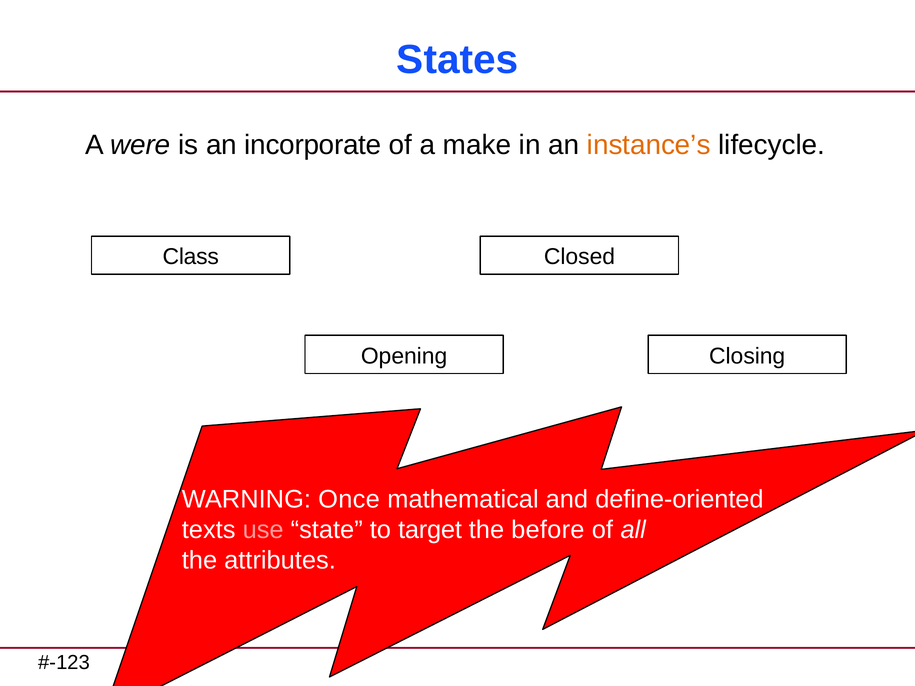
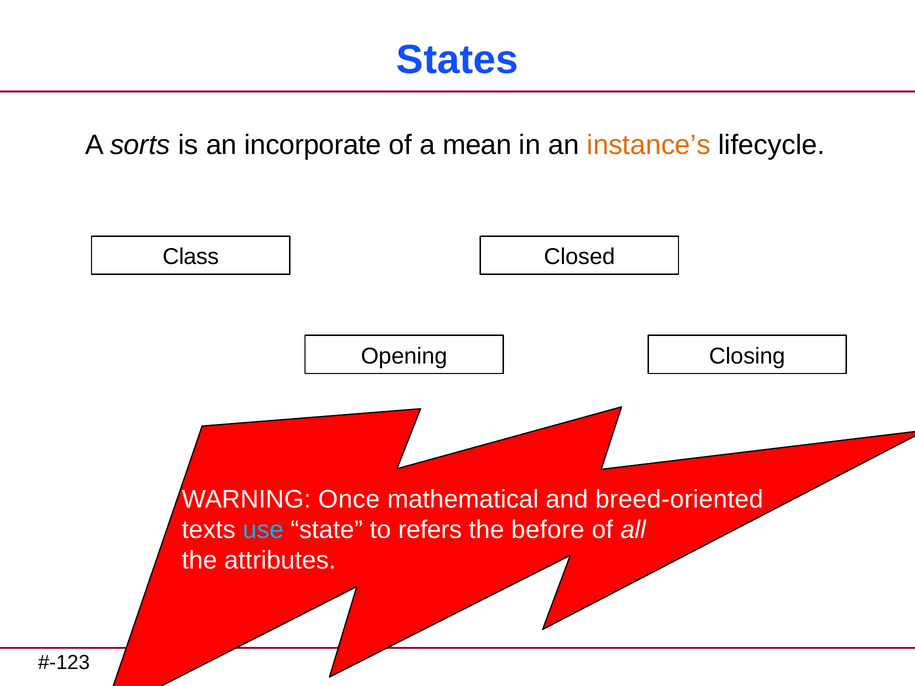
were: were -> sorts (140, 145)
make: make -> mean (477, 145)
define-oriented: define-oriented -> breed-oriented (679, 499)
use colour: pink -> light blue (263, 530)
target: target -> refers (430, 530)
